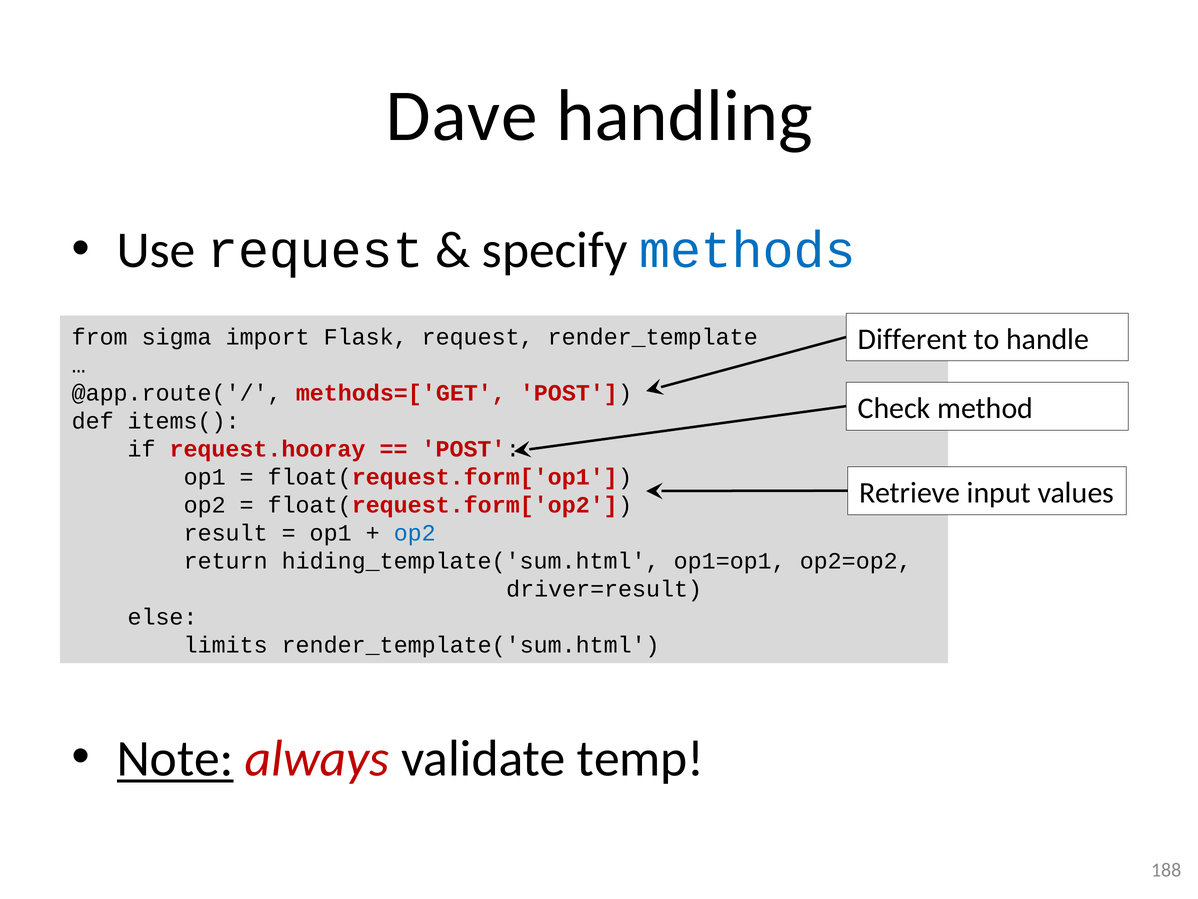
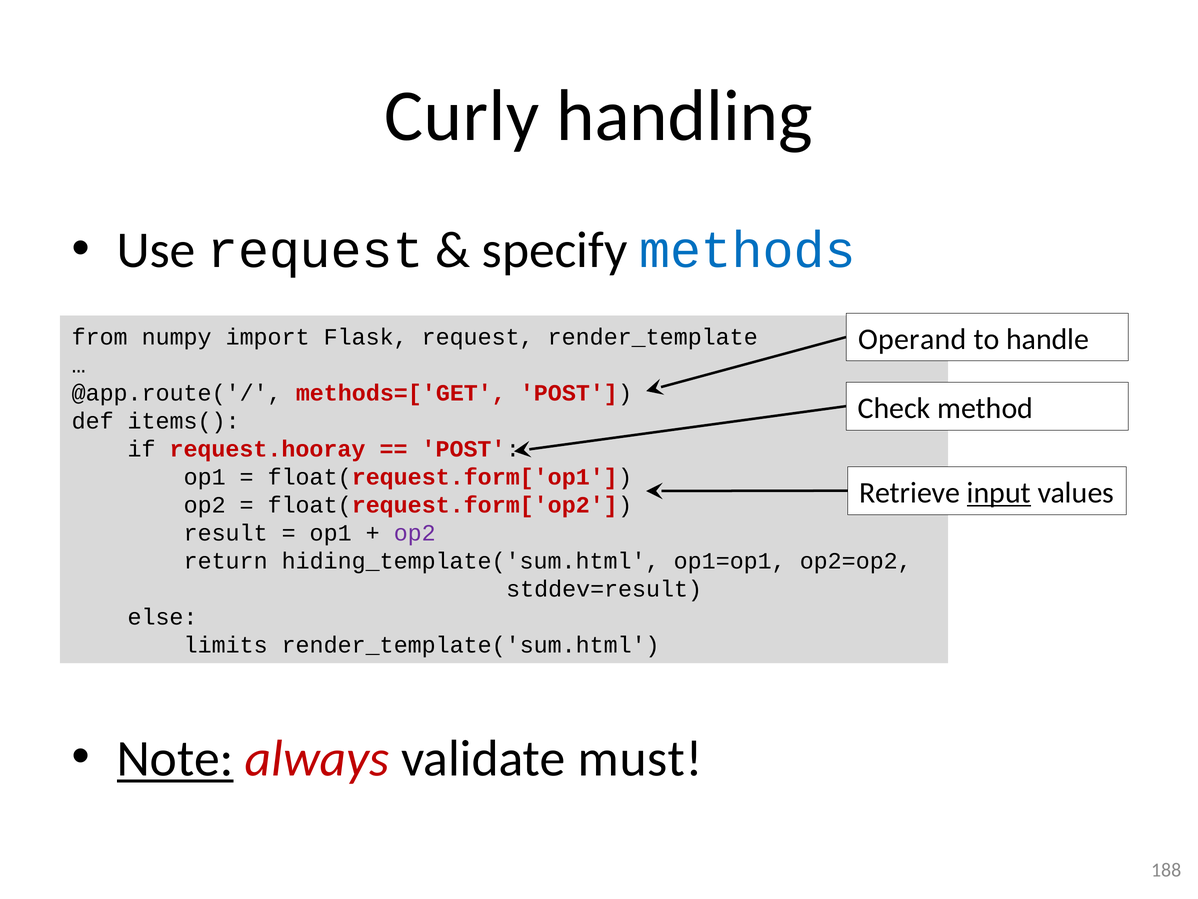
Dave: Dave -> Curly (462, 116)
Different: Different -> Operand (912, 339)
sigma: sigma -> numpy (177, 337)
input underline: none -> present (999, 493)
op2 colour: blue -> purple (415, 533)
driver=result: driver=result -> stddev=result (604, 589)
temp: temp -> must (640, 758)
